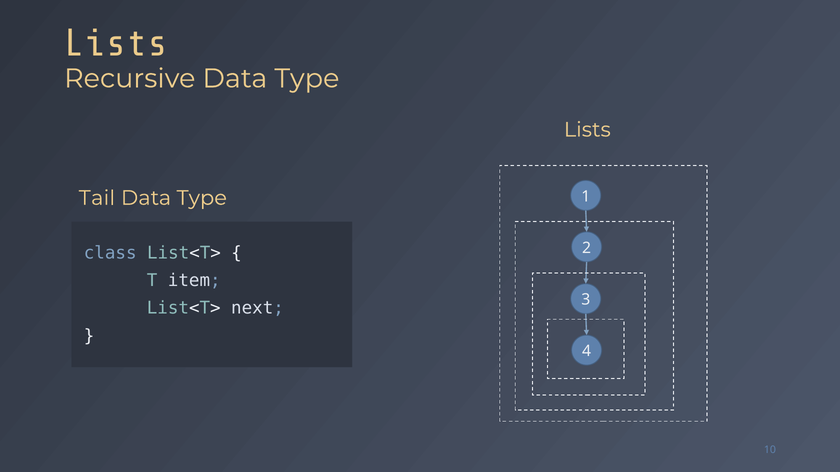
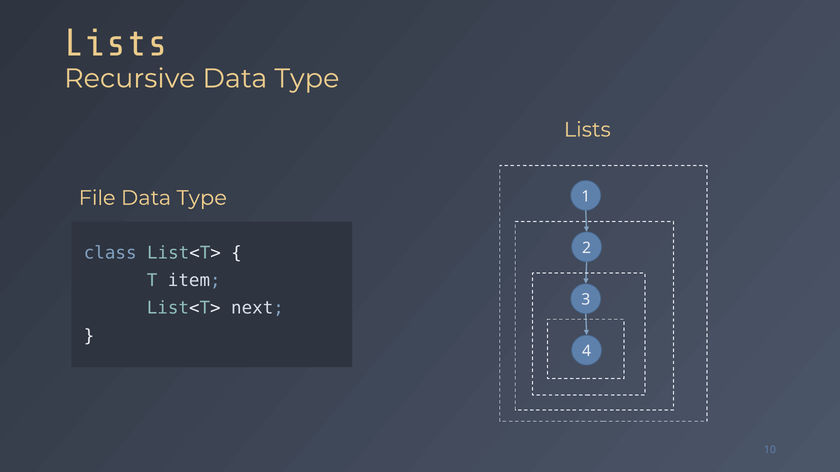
Tail: Tail -> File (97, 198)
